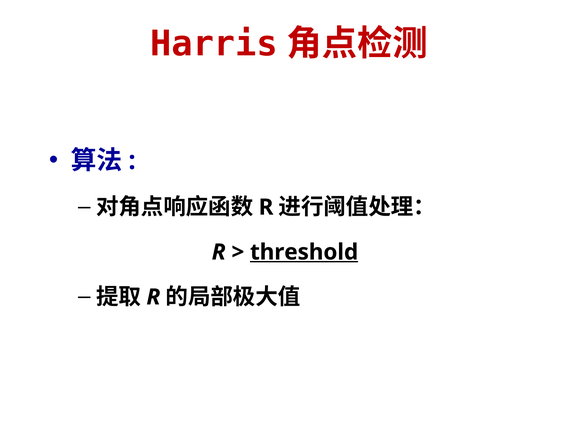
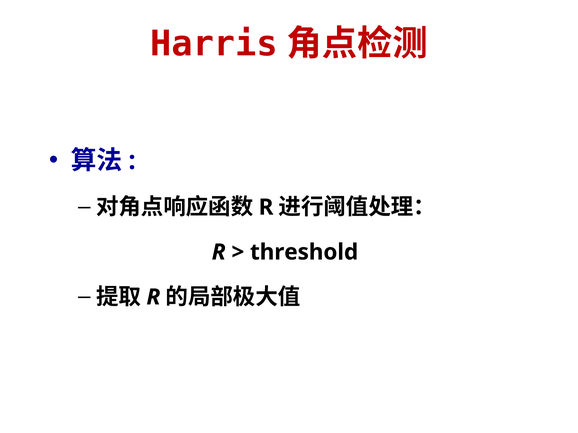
threshold underline: present -> none (304, 252)
